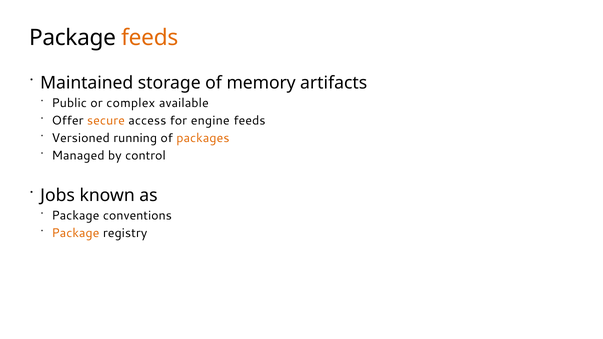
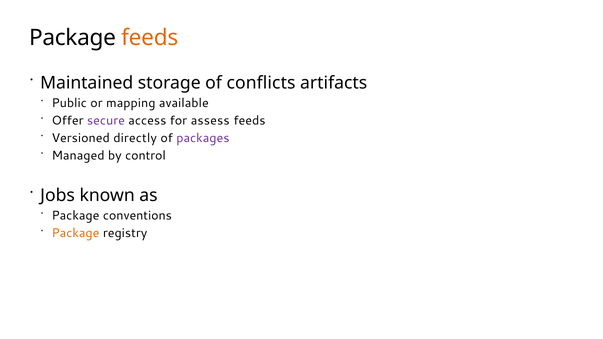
memory: memory -> conflicts (261, 83)
complex: complex -> mapping (131, 103)
secure colour: orange -> purple (106, 121)
engine: engine -> assess (210, 121)
running: running -> directly (135, 138)
packages colour: orange -> purple (203, 138)
